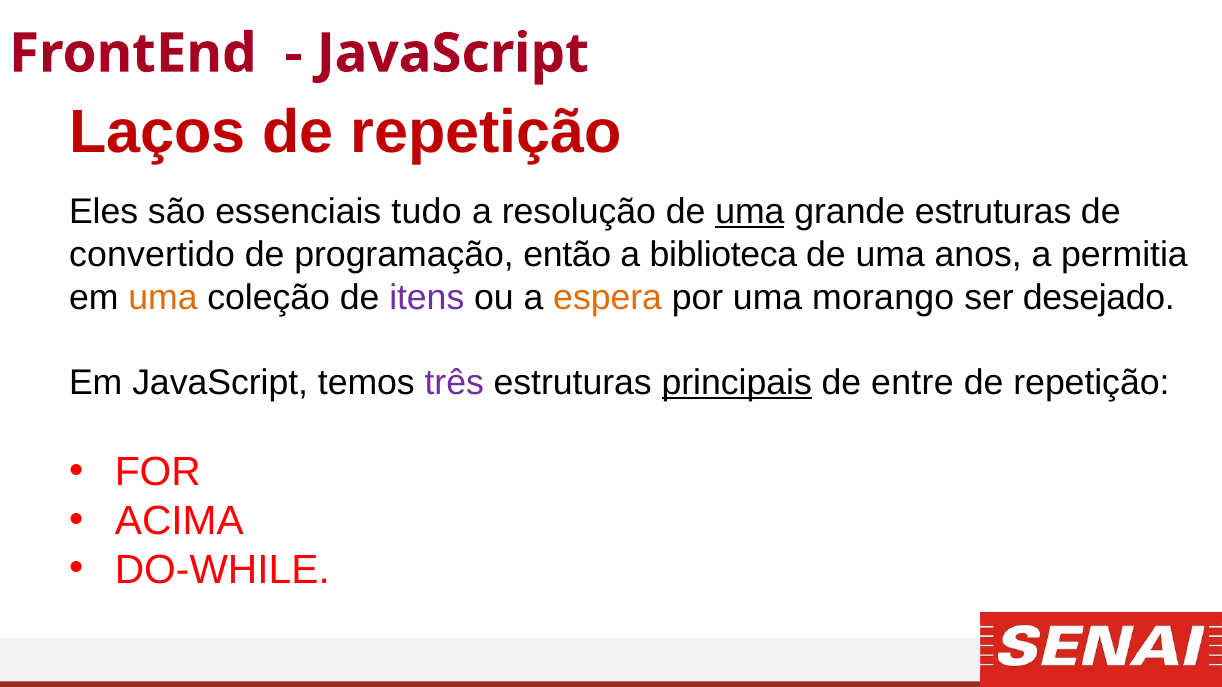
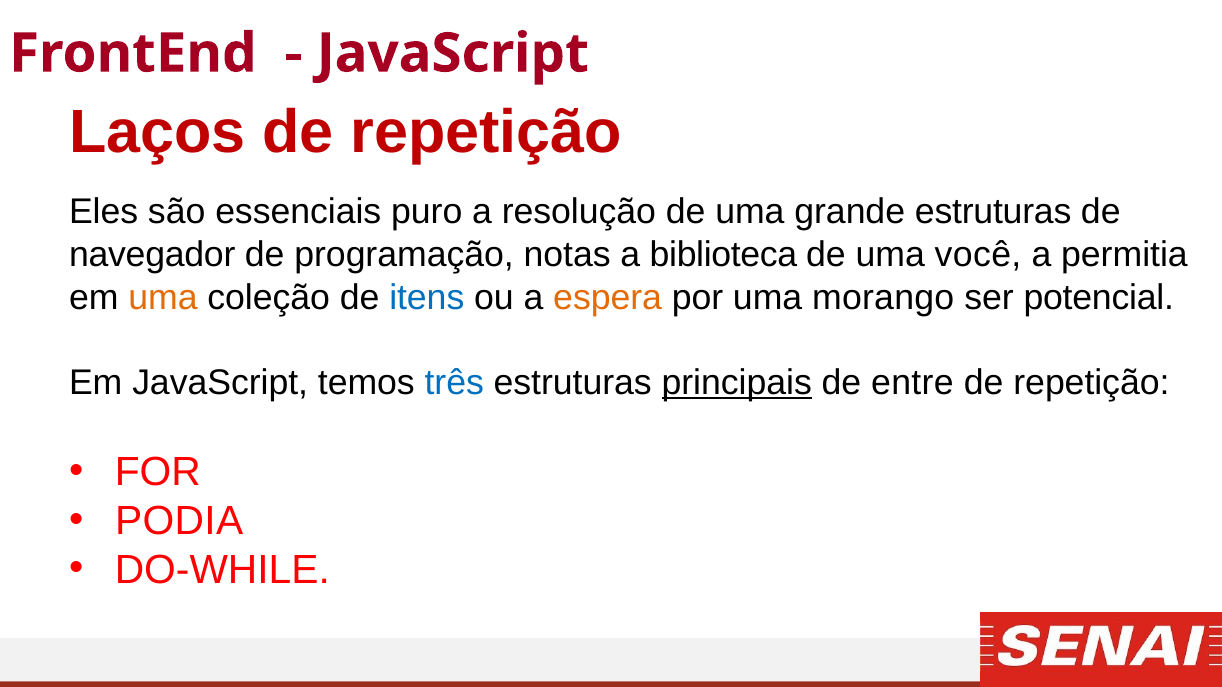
tudo: tudo -> puro (427, 212)
uma underline: present -> none (750, 212)
convertido: convertido -> navegador (152, 255)
então: então -> notas (567, 255)
anos: anos -> você (978, 255)
itens colour: purple -> blue (427, 298)
desejado: desejado -> potencial (1099, 298)
três colour: purple -> blue (454, 383)
ACIMA: ACIMA -> PODIA (179, 521)
